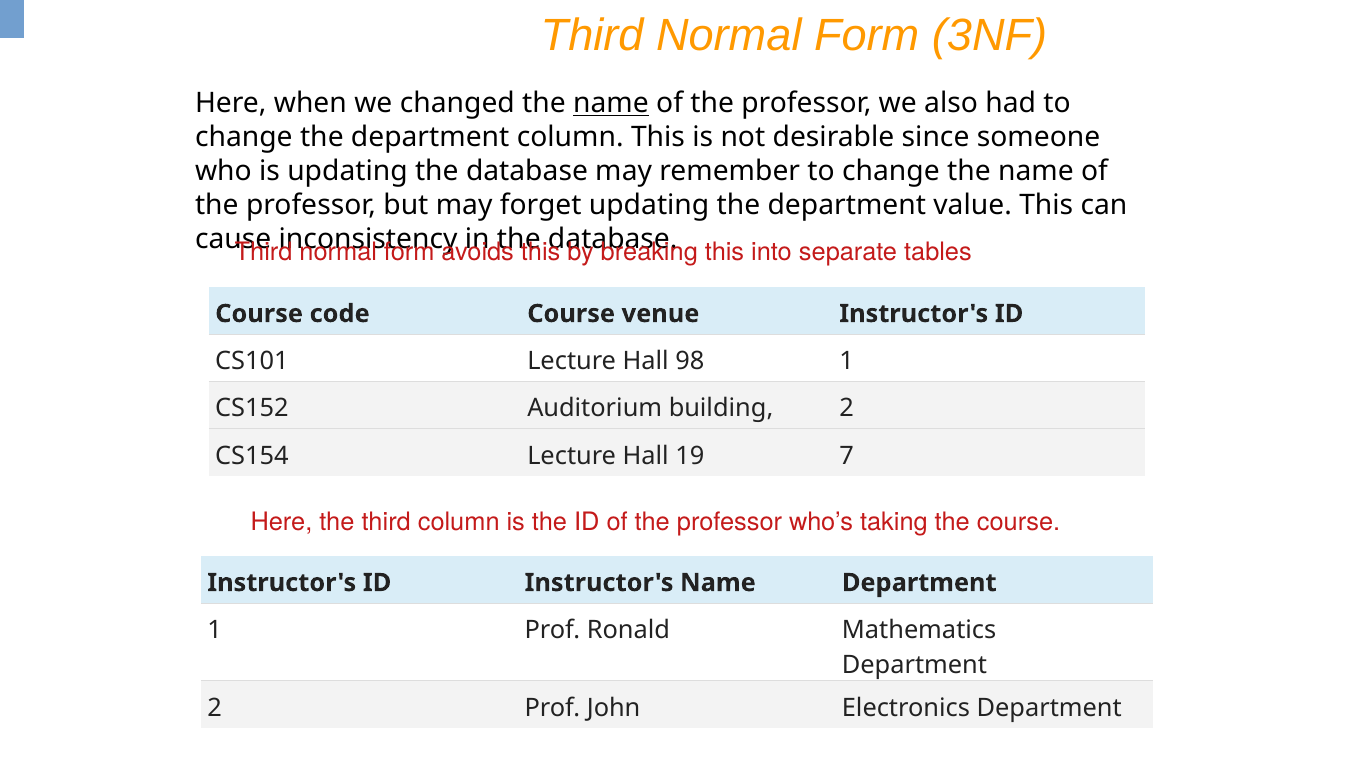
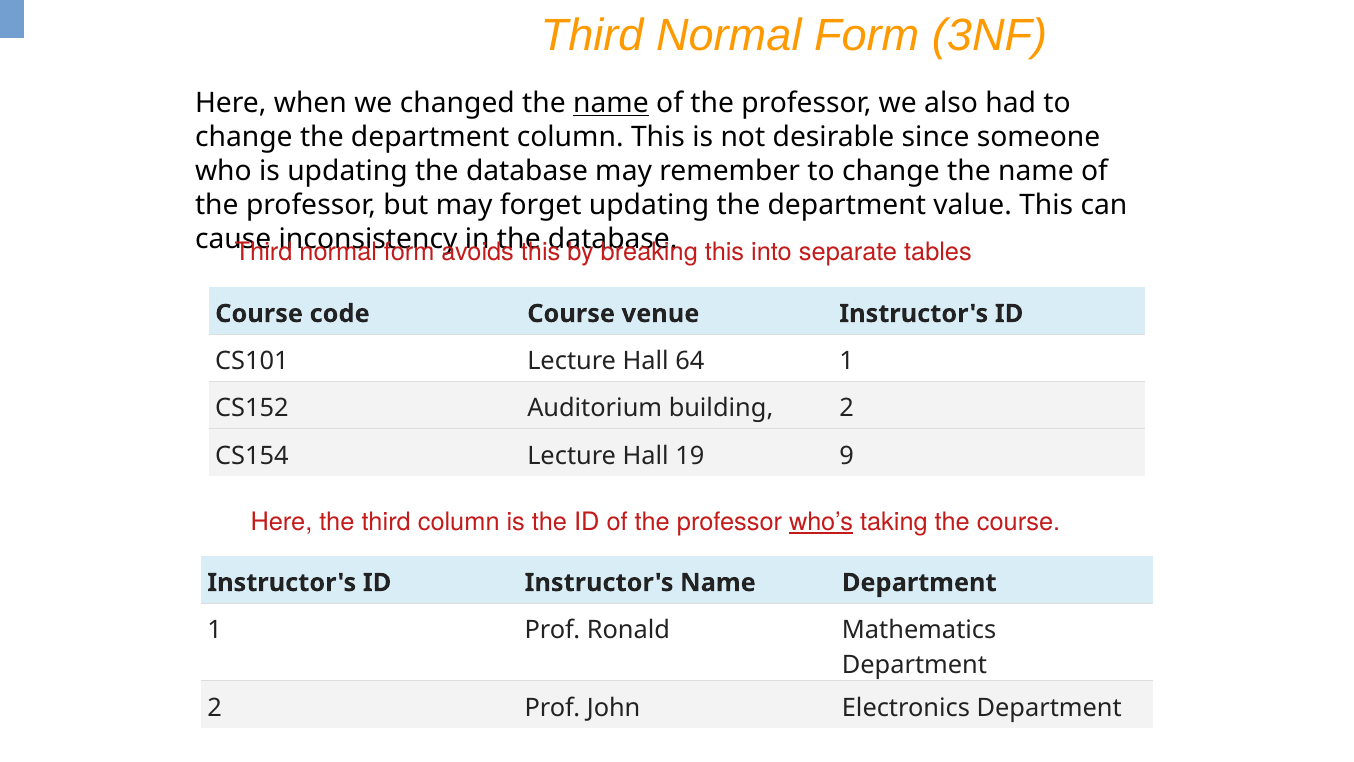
98: 98 -> 64 (690, 361)
7: 7 -> 9 (847, 456)
who’s underline: none -> present (821, 522)
